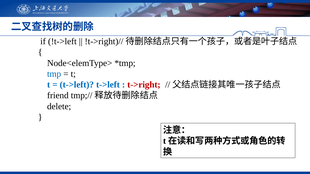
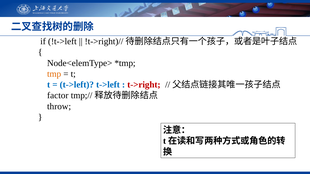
tmp colour: blue -> orange (54, 74)
friend: friend -> factor (58, 96)
delete: delete -> throw (59, 107)
